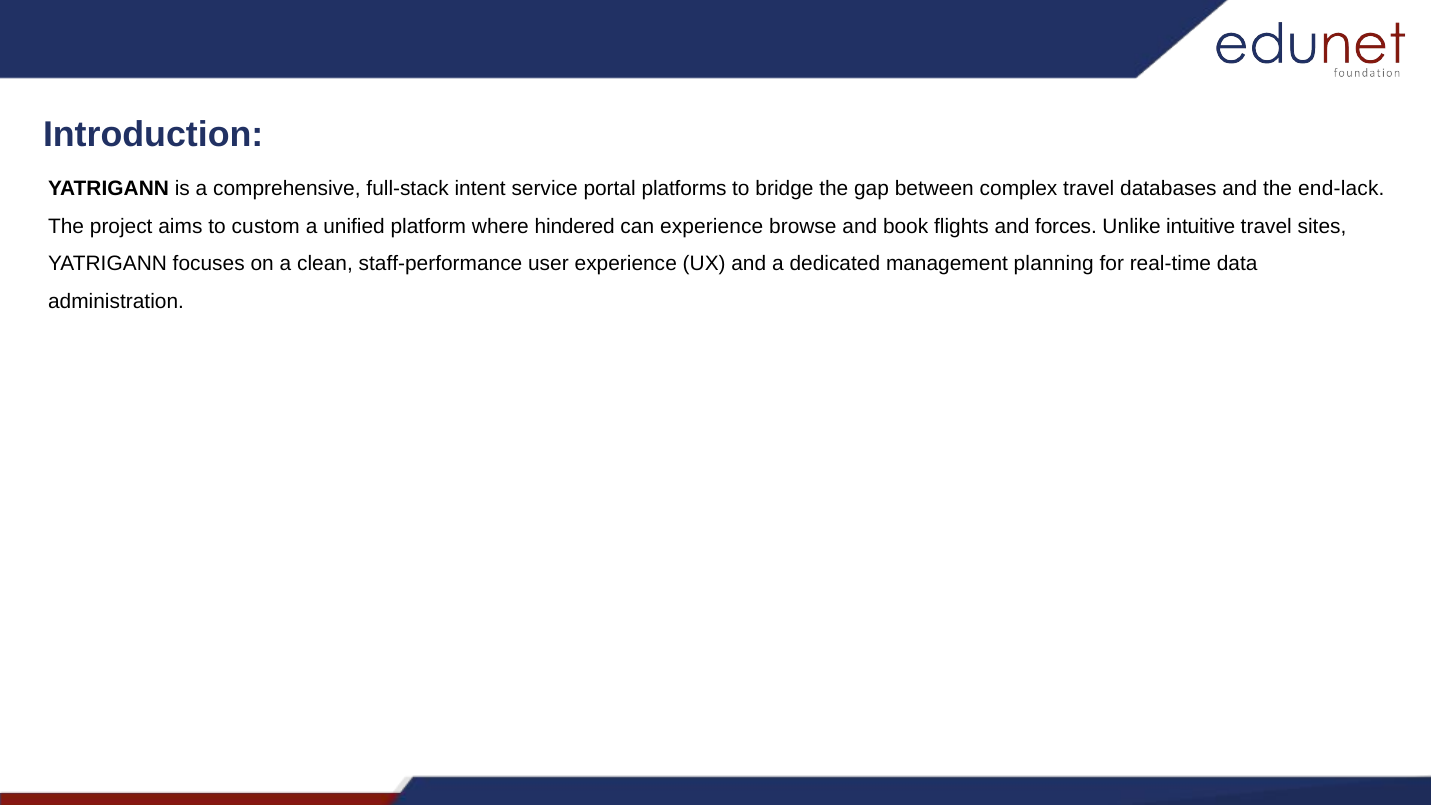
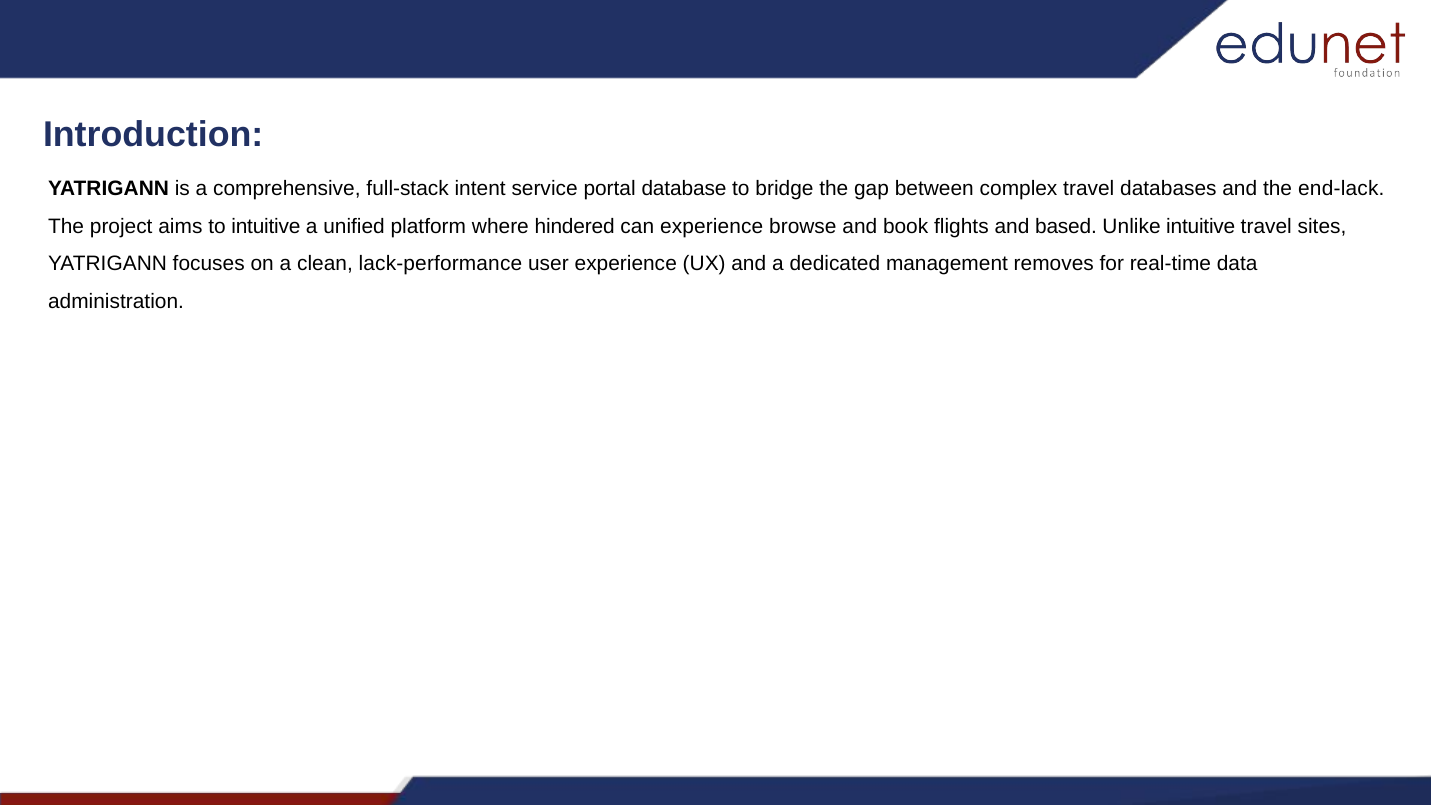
platforms: platforms -> database (684, 189)
to custom: custom -> intuitive (266, 226)
forces: forces -> based (1066, 226)
staff-performance: staff-performance -> lack-performance (440, 264)
planning: planning -> removes (1054, 264)
